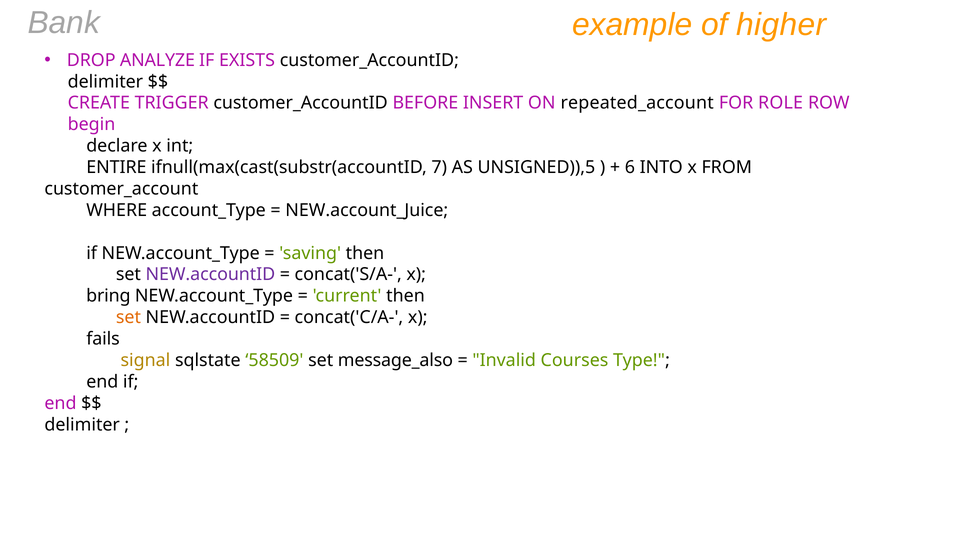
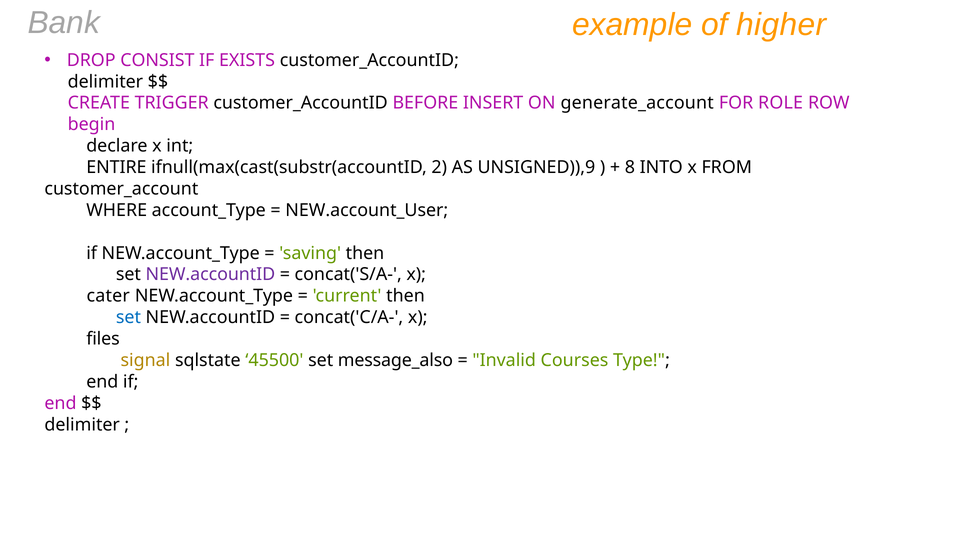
ANALYZE: ANALYZE -> CONSIST (157, 60)
repeated_account: repeated_account -> generate_account (637, 103)
7: 7 -> 2 (439, 167)
UNSIGNED)),5: UNSIGNED)),5 -> UNSIGNED)),9 (536, 167)
6: 6 -> 8 (630, 167)
NEW.account_Juice: NEW.account_Juice -> NEW.account_User (367, 210)
bring: bring -> cater (108, 296)
set colour: orange -> blue (128, 318)
fails: fails -> files (103, 339)
58509: 58509 -> 45500 (274, 360)
